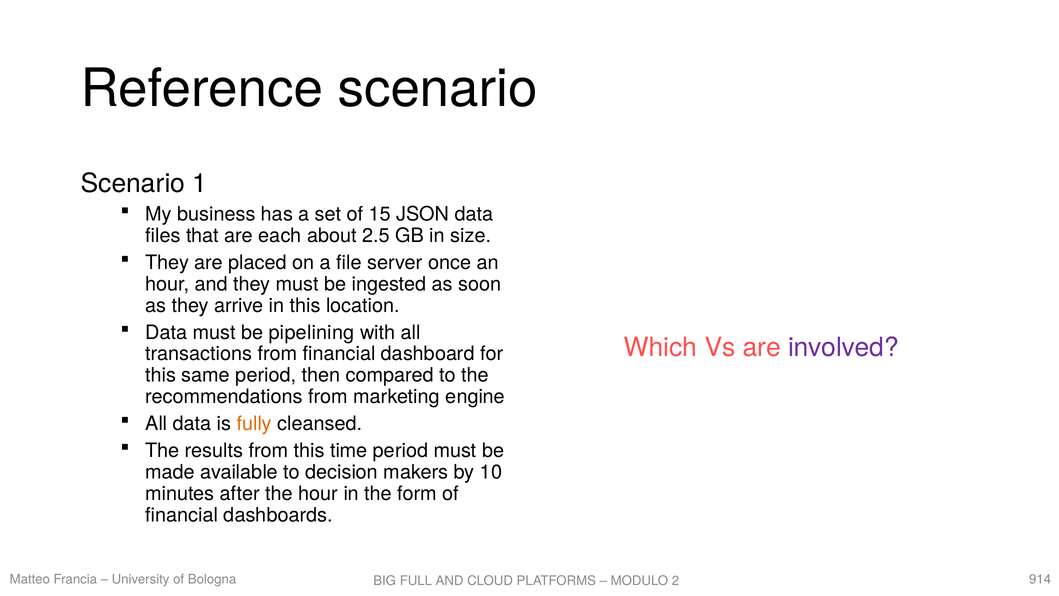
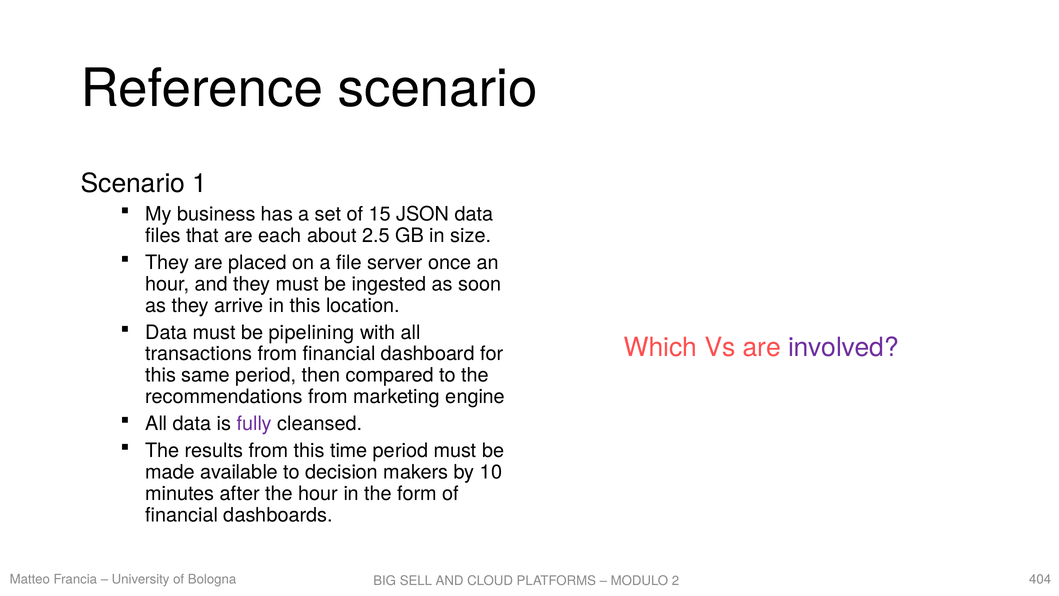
fully colour: orange -> purple (254, 424)
914: 914 -> 404 (1040, 579)
FULL: FULL -> SELL (416, 581)
